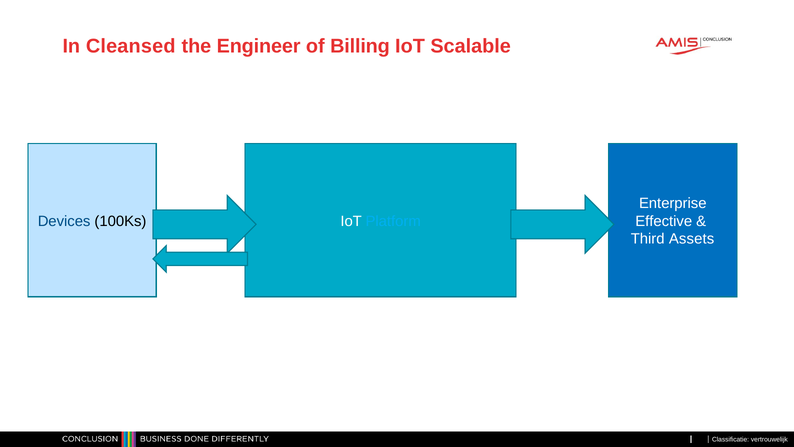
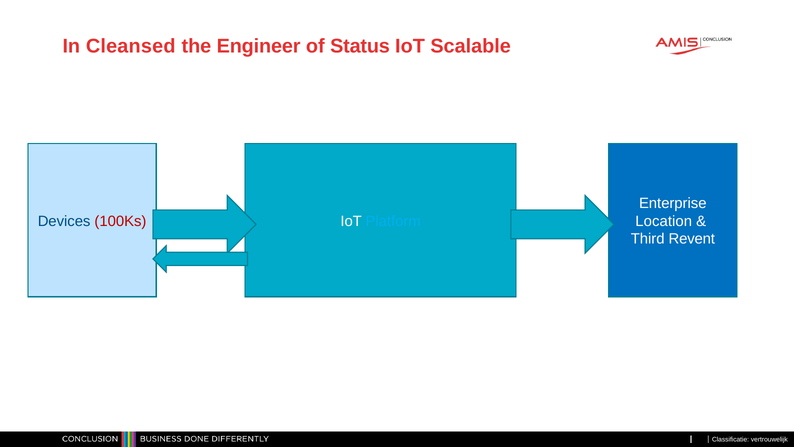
Billing: Billing -> Status (360, 46)
100Ks colour: black -> red (120, 221)
Effective: Effective -> Location (664, 221)
Assets: Assets -> Revent (692, 239)
